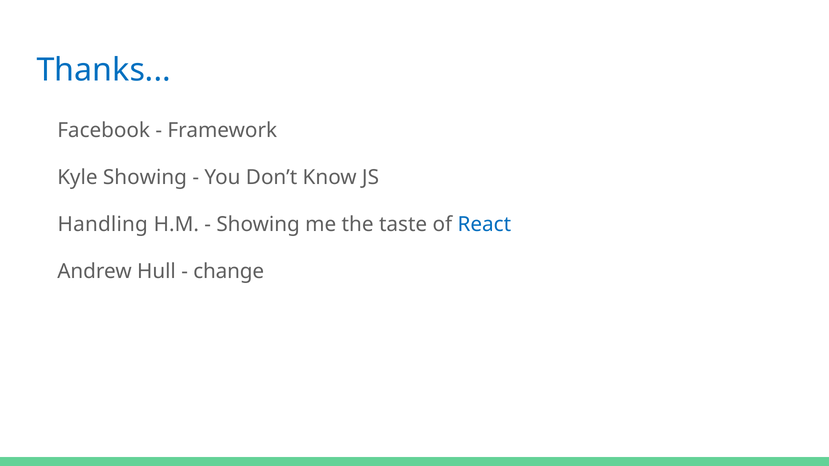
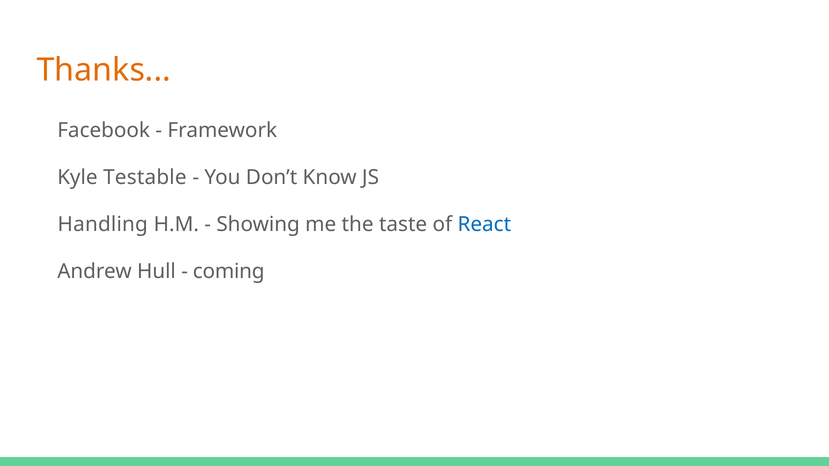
Thanks colour: blue -> orange (104, 70)
Kyle Showing: Showing -> Testable (145, 177)
change: change -> coming (229, 271)
